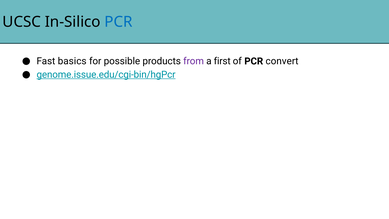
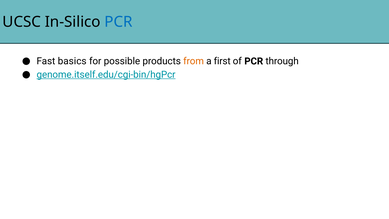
from colour: purple -> orange (194, 61)
convert: convert -> through (282, 61)
genome.issue.edu/cgi-bin/hgPcr: genome.issue.edu/cgi-bin/hgPcr -> genome.itself.edu/cgi-bin/hgPcr (106, 75)
